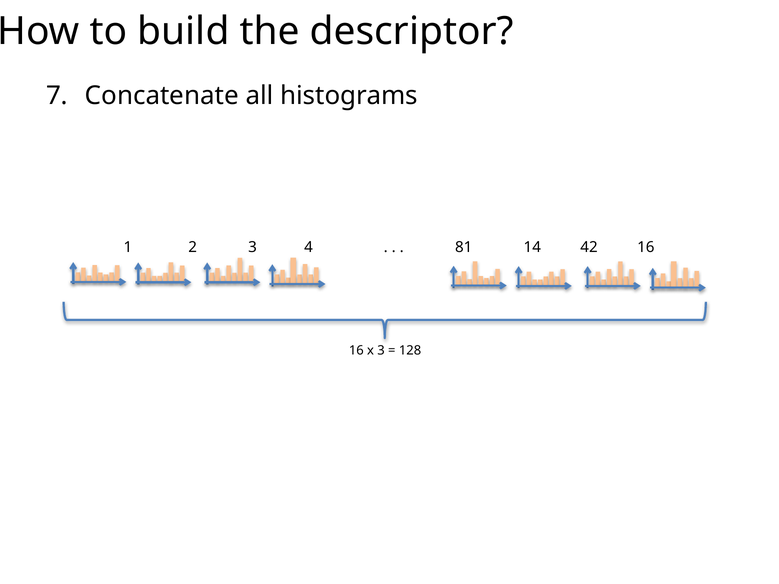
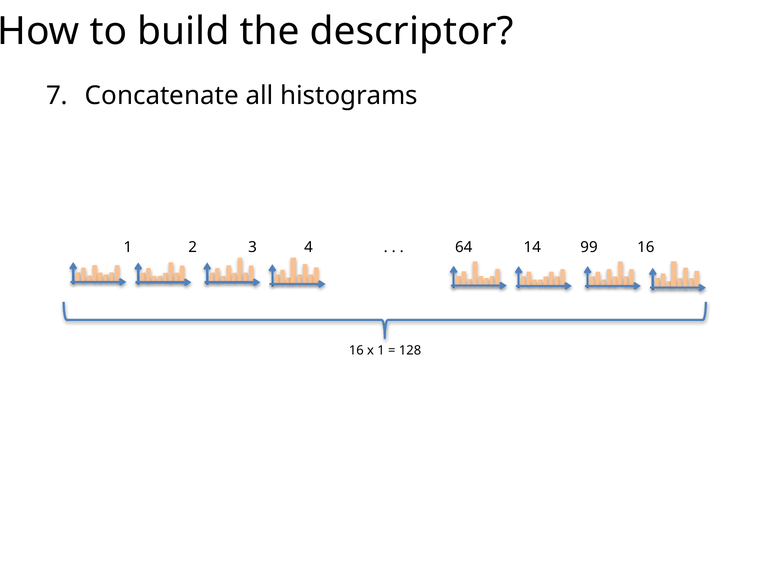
81: 81 -> 64 (464, 247)
42: 42 -> 99 (589, 247)
x 3: 3 -> 1 (381, 351)
